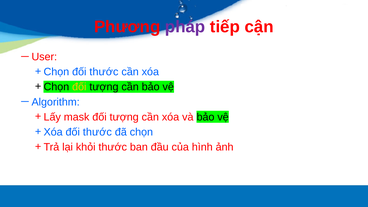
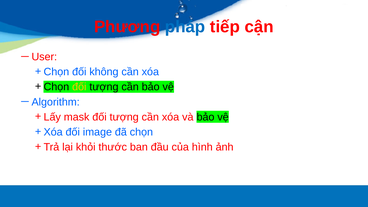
pháp colour: purple -> blue (185, 27)
thước: thước -> không (104, 72)
thước: thước -> image (97, 132)
